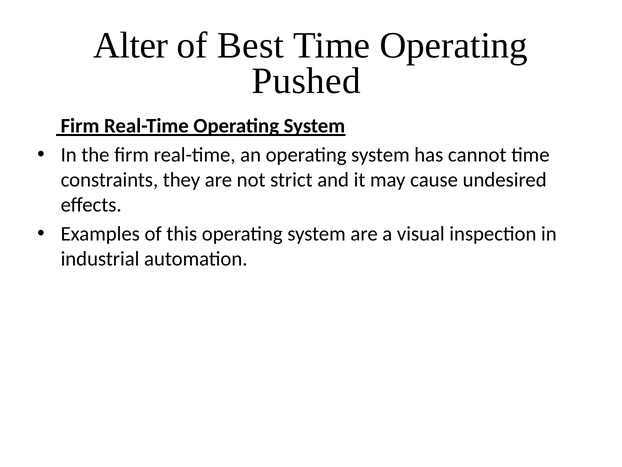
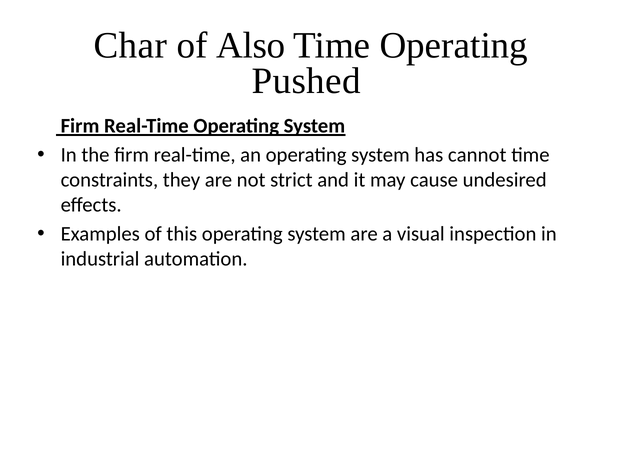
Alter: Alter -> Char (130, 45)
Best: Best -> Also (251, 45)
